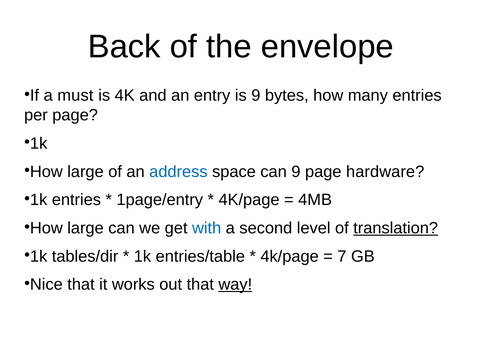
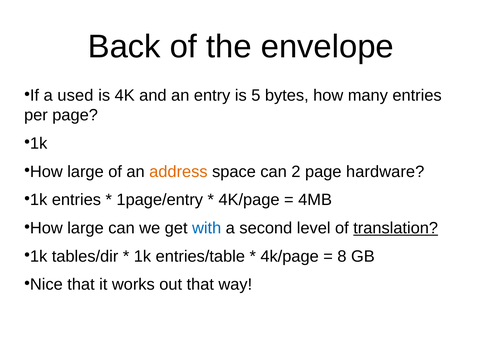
must: must -> used (75, 96)
is 9: 9 -> 5 (256, 96)
address colour: blue -> orange (178, 172)
can 9: 9 -> 2 (296, 172)
7: 7 -> 8 (342, 257)
way underline: present -> none (235, 285)
